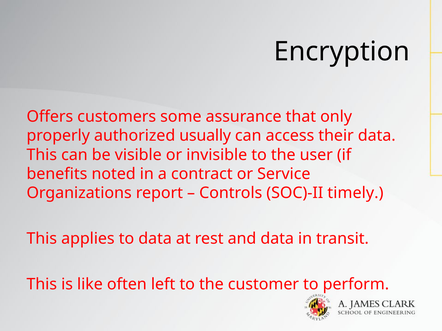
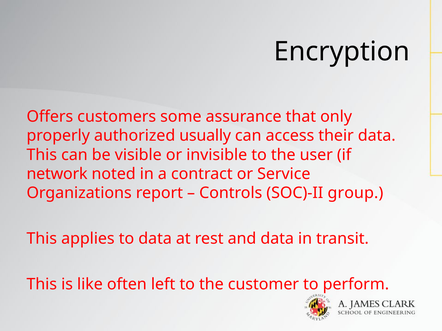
benefits: benefits -> network (57, 174)
timely: timely -> group (355, 193)
